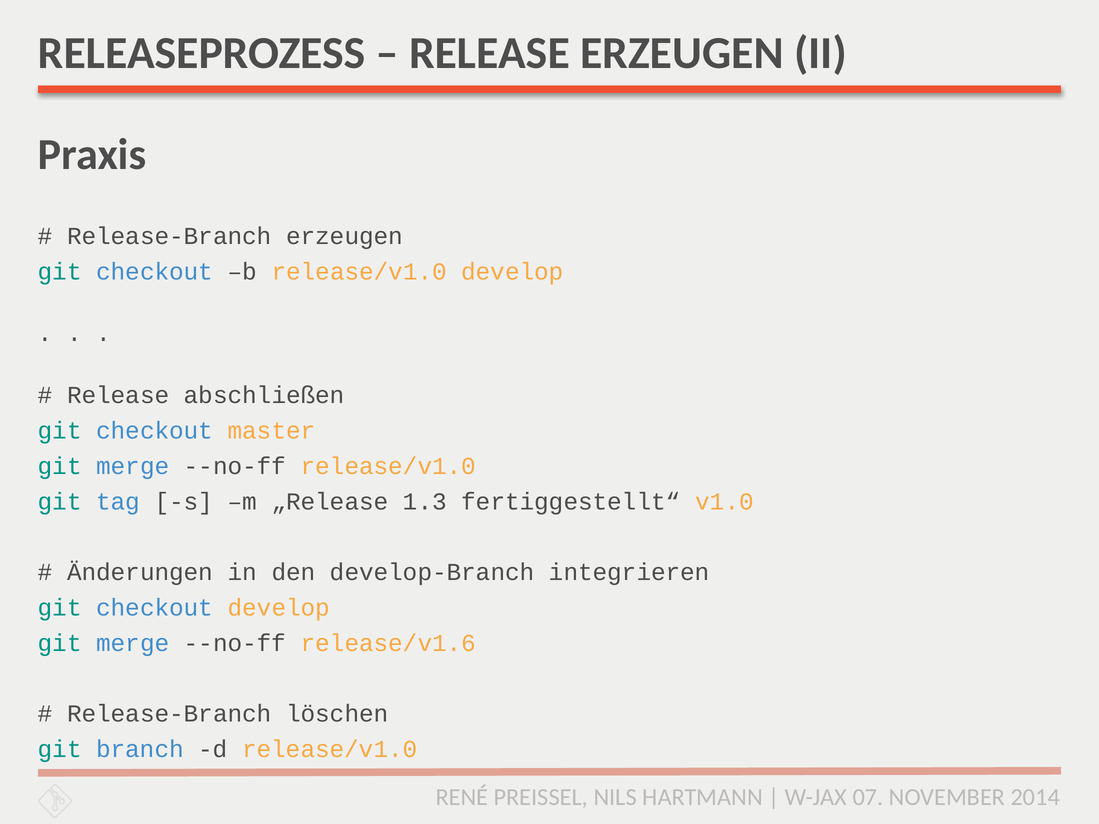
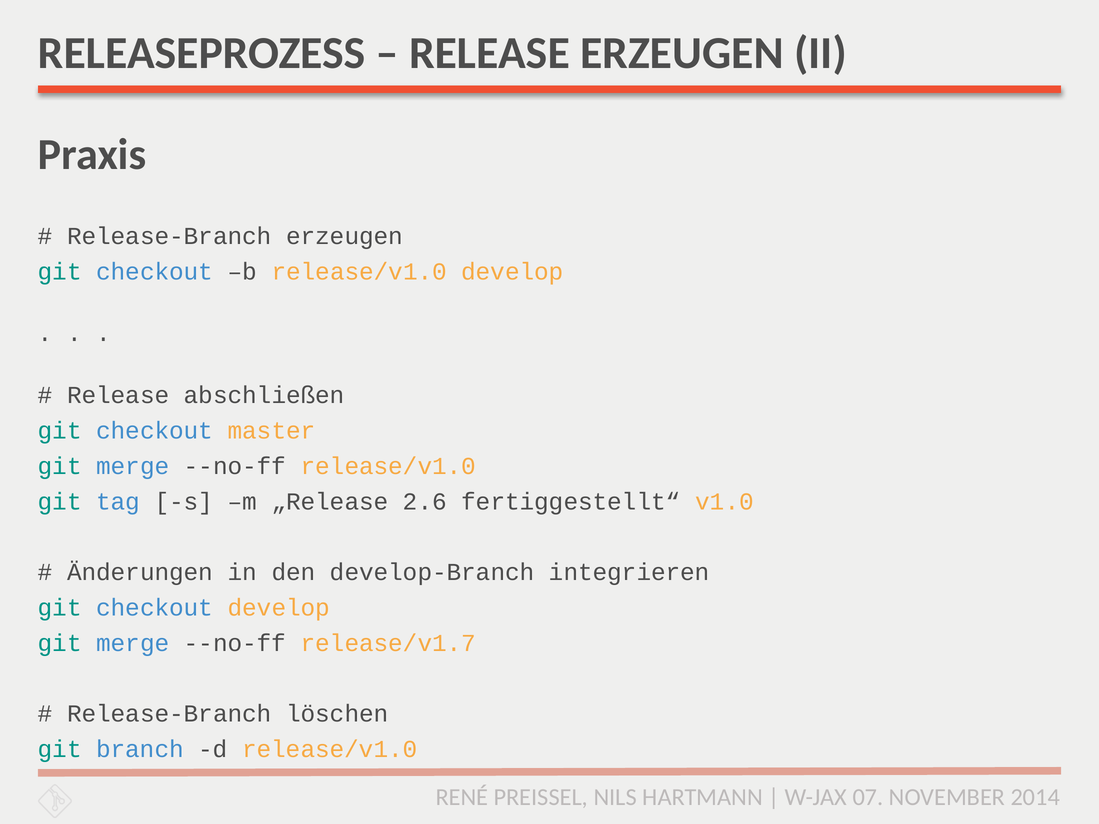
1.3: 1.3 -> 2.6 (425, 502)
release/v1.6: release/v1.6 -> release/v1.7 (388, 643)
